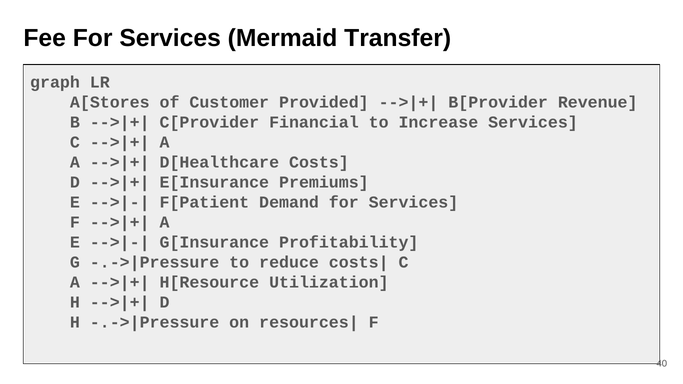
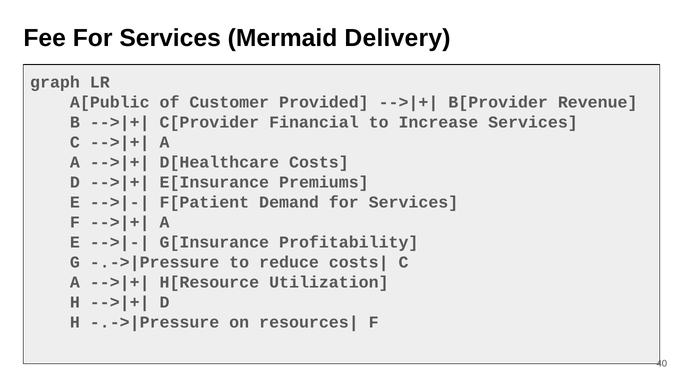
Transfer: Transfer -> Delivery (398, 38)
A[Stores: A[Stores -> A[Public (110, 102)
